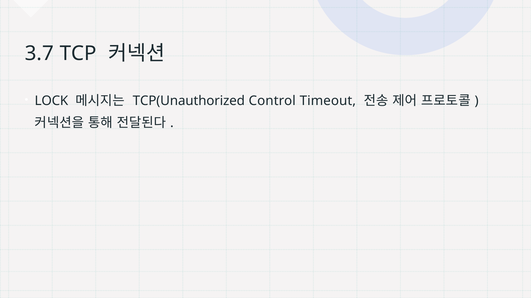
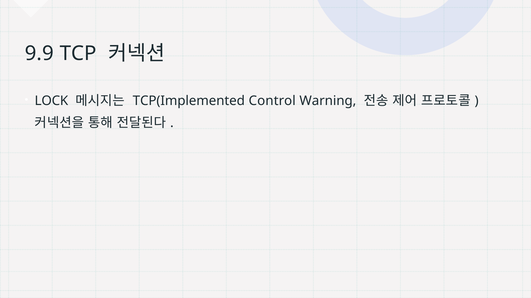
3.7: 3.7 -> 9.9 (39, 53)
TCP(Unauthorized: TCP(Unauthorized -> TCP(Implemented (189, 101)
Timeout: Timeout -> Warning (328, 101)
